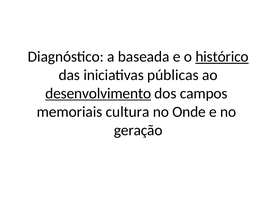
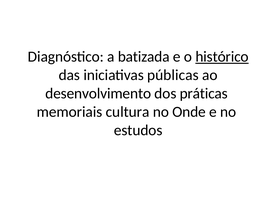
baseada: baseada -> batizada (144, 57)
desenvolvimento underline: present -> none (98, 93)
campos: campos -> práticas (204, 93)
geração: geração -> estudos (138, 130)
